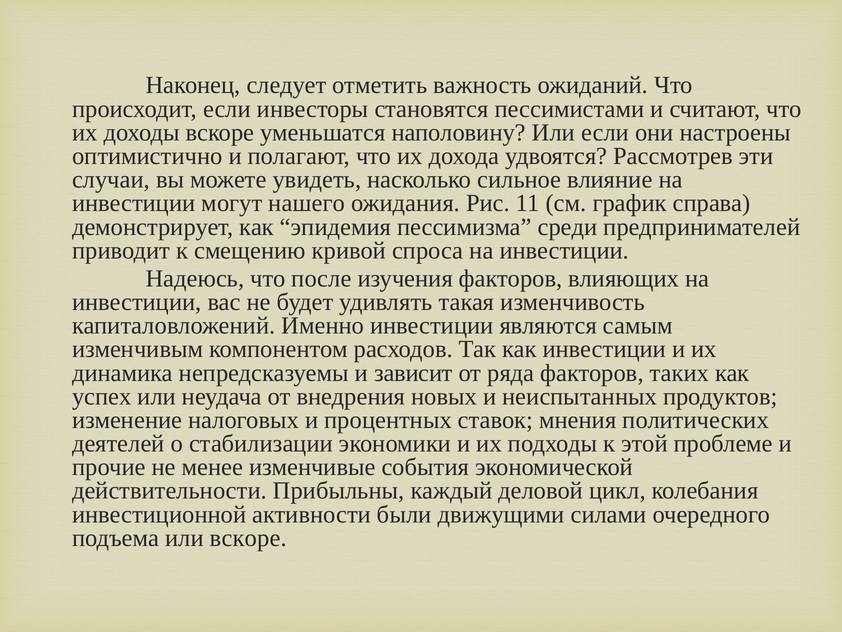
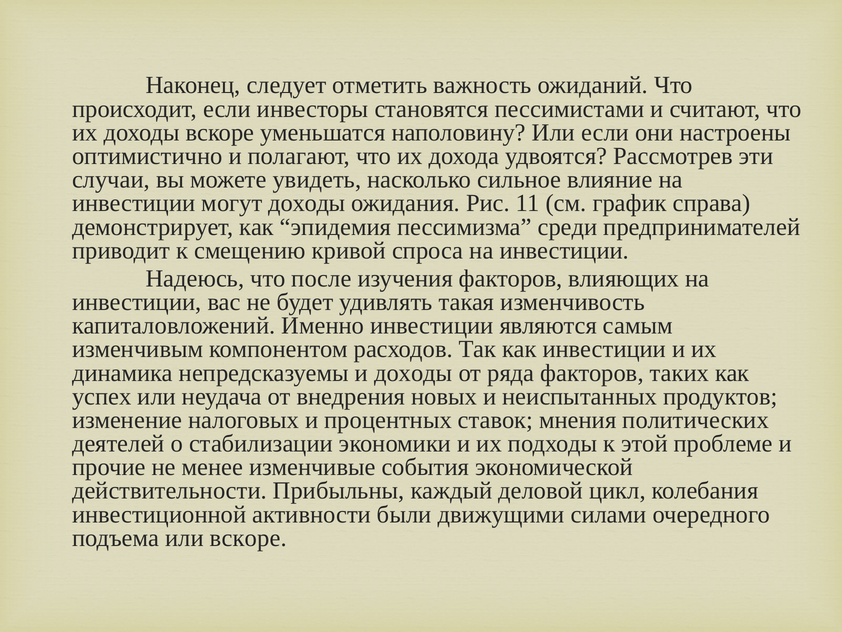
могут нашего: нашего -> доходы (307, 203)
и зависит: зависит -> доходы (413, 373)
